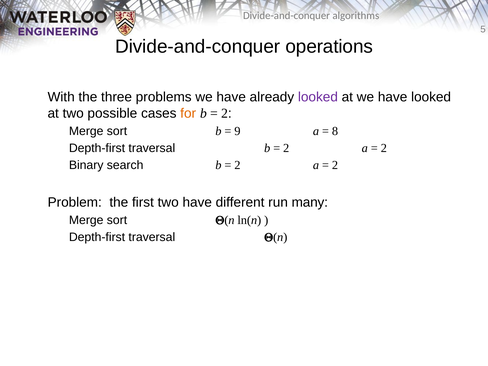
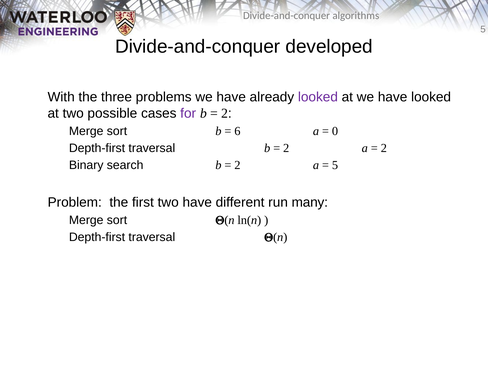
operations: operations -> developed (329, 46)
for colour: orange -> purple (188, 113)
9: 9 -> 6 (237, 131)
8: 8 -> 0 (335, 131)
2: 2 -> 5 (335, 165)
